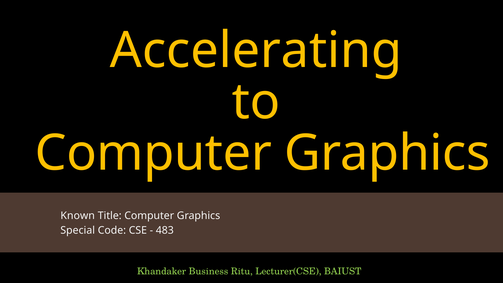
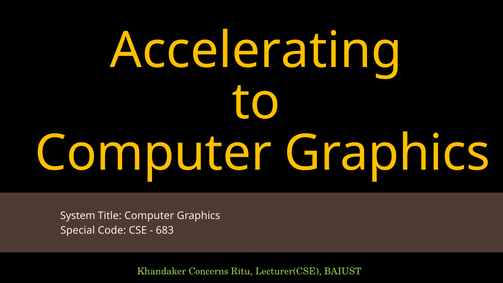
Known: Known -> System (78, 216)
483: 483 -> 683 (165, 230)
Business: Business -> Concerns (209, 271)
